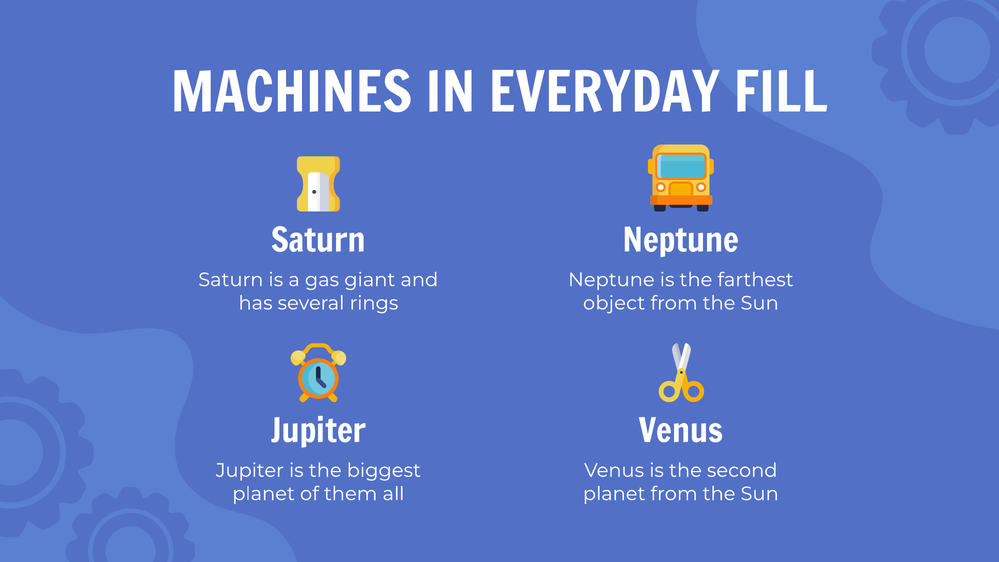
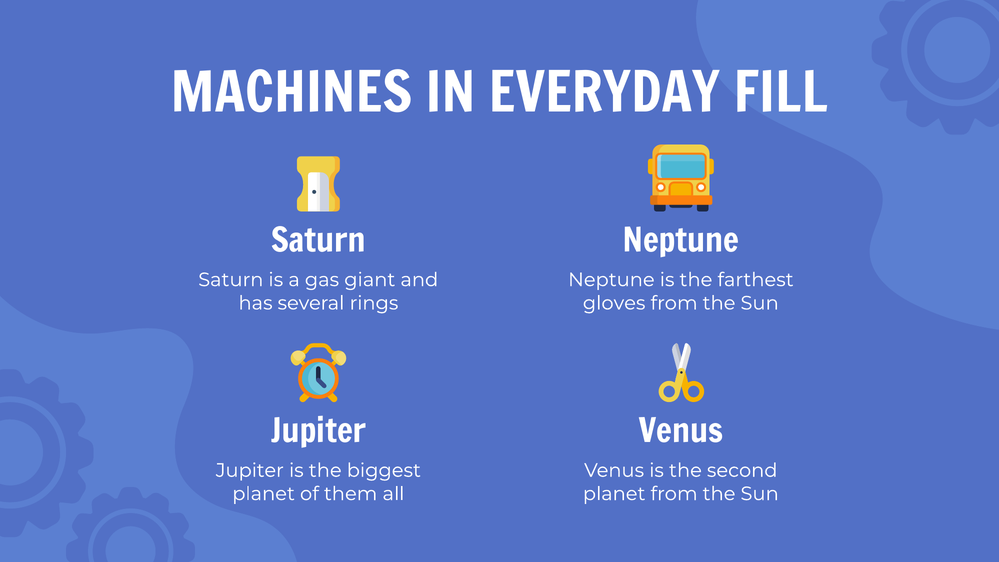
object: object -> gloves (614, 303)
